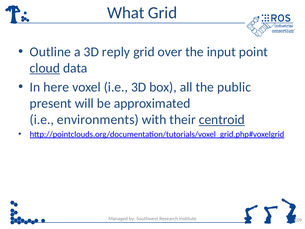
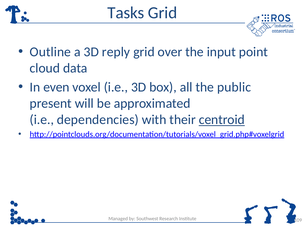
What: What -> Tasks (126, 13)
cloud underline: present -> none (45, 68)
here: here -> even (56, 87)
environments: environments -> dependencies (98, 120)
